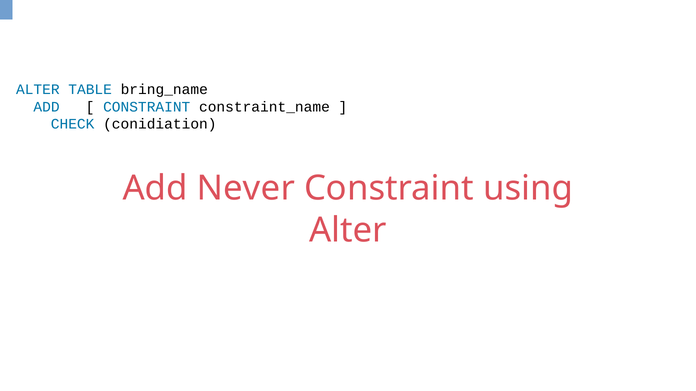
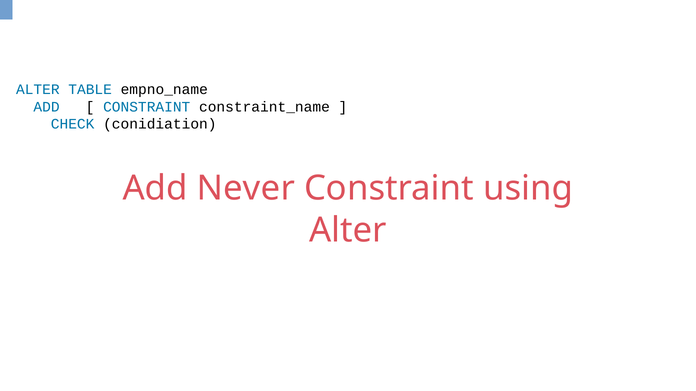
bring_name: bring_name -> empno_name (164, 90)
